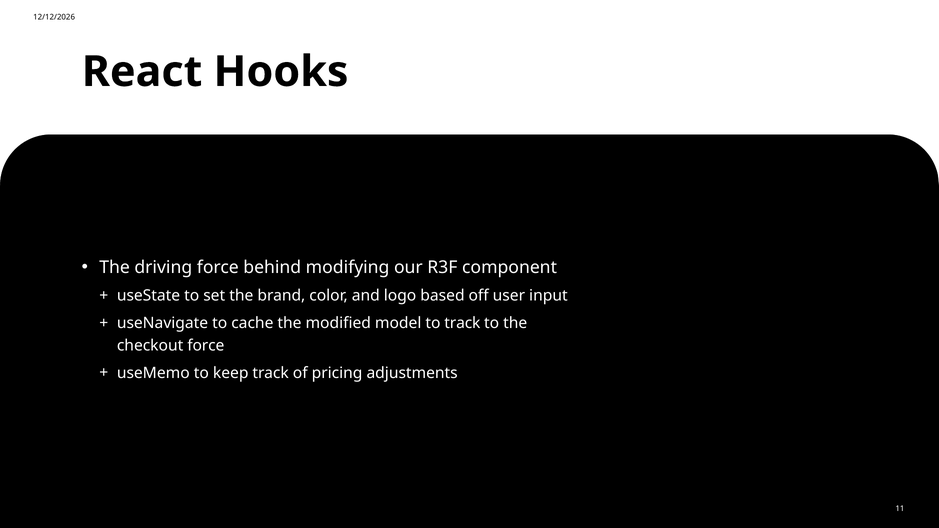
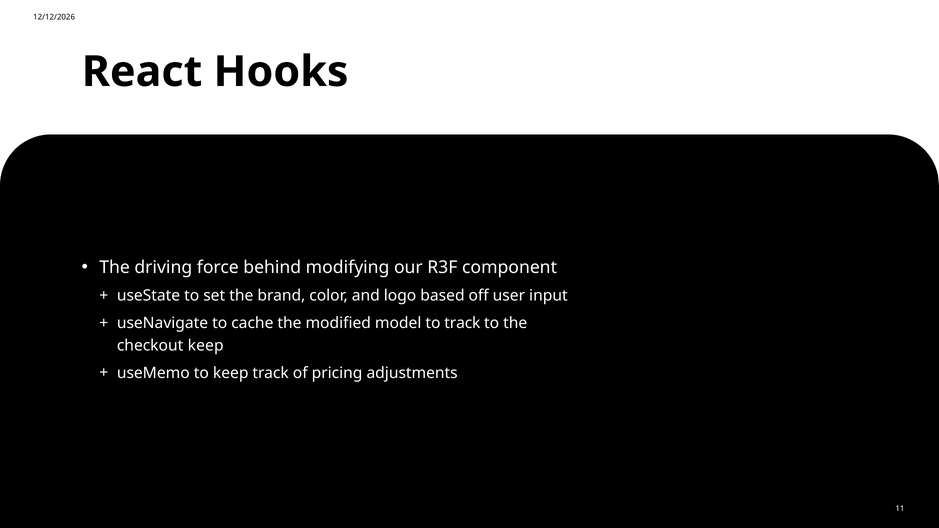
checkout force: force -> keep (206, 346)
